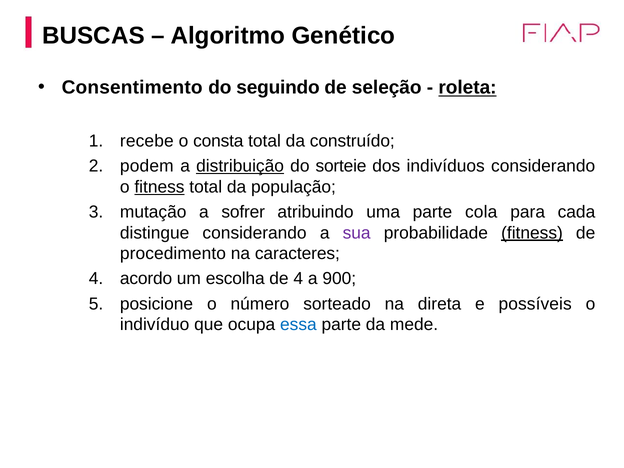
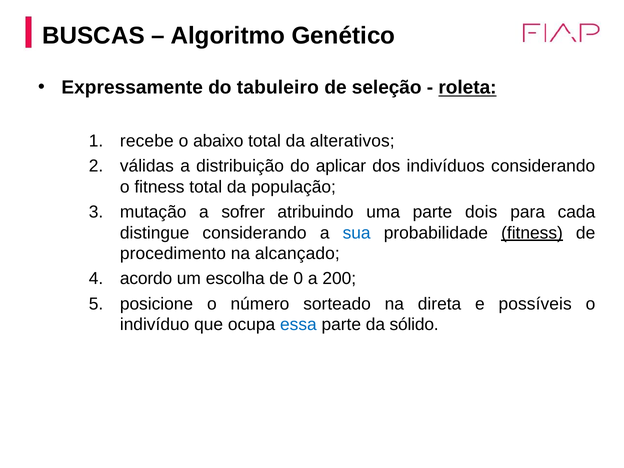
Consentimento: Consentimento -> Expressamente (132, 88)
seguindo: seguindo -> tabuleiro (278, 88)
consta: consta -> abaixo (218, 141)
construído: construído -> alterativos (352, 141)
podem: podem -> válidas (147, 166)
distribuição underline: present -> none (240, 166)
sorteie: sorteie -> aplicar (341, 166)
fitness underline: present -> none (159, 187)
cola: cola -> dois (481, 212)
sua colour: purple -> blue (357, 233)
caracteres: caracteres -> alcançado (297, 254)
de 4: 4 -> 0 (298, 279)
900: 900 -> 200 (339, 279)
mede: mede -> sólido (414, 325)
